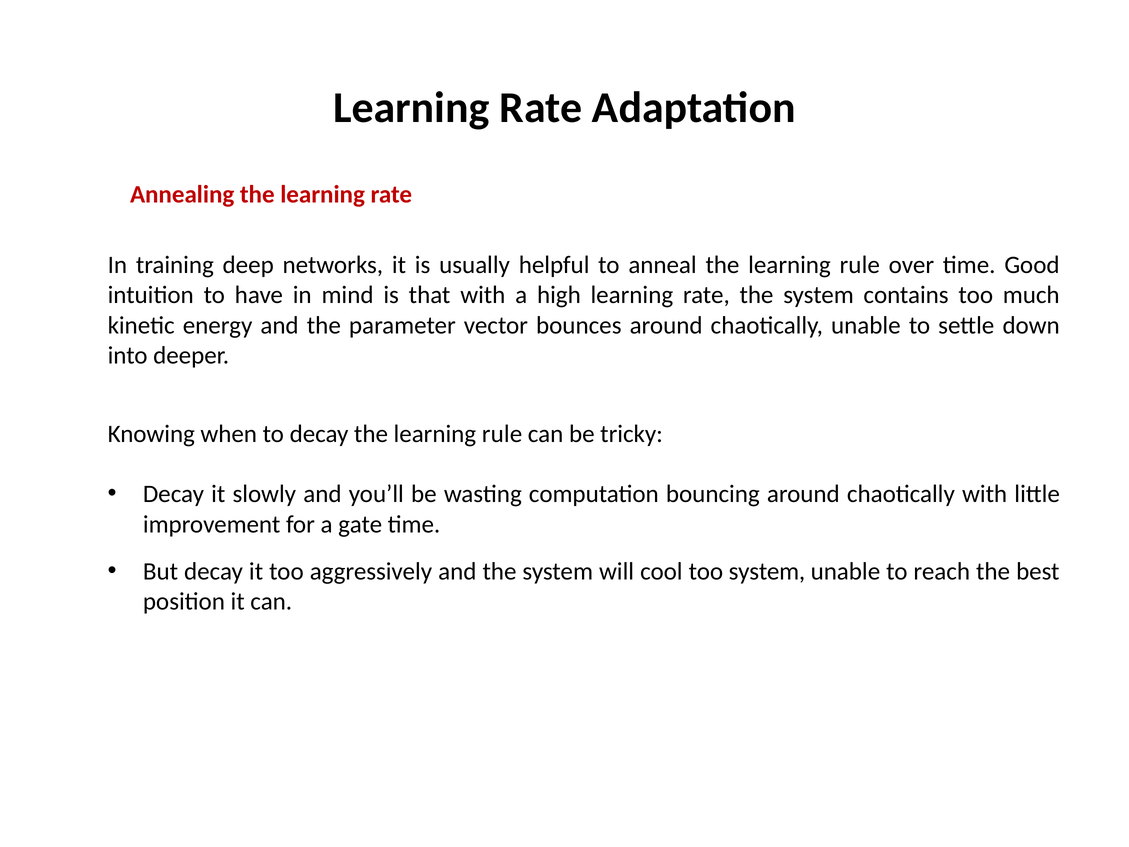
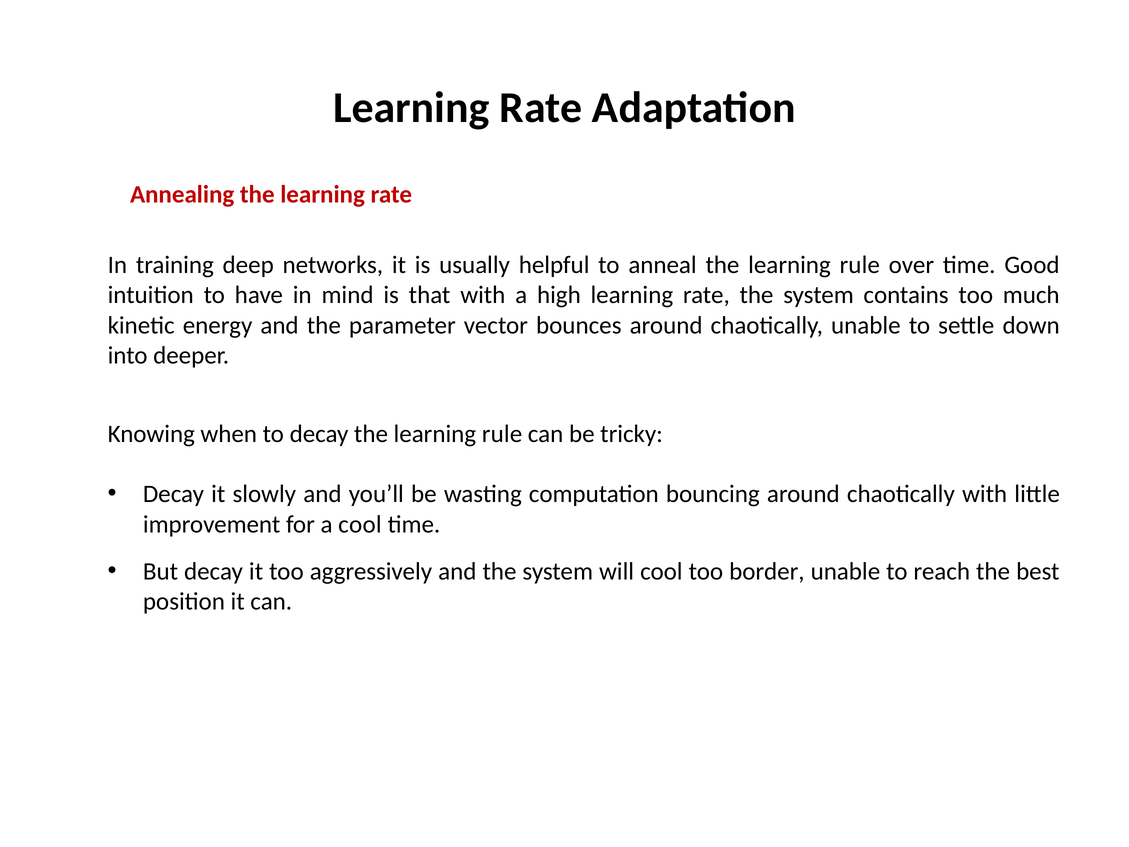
a gate: gate -> cool (360, 524)
too system: system -> border (767, 571)
